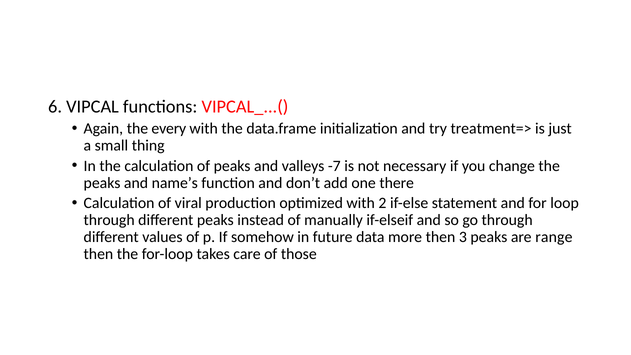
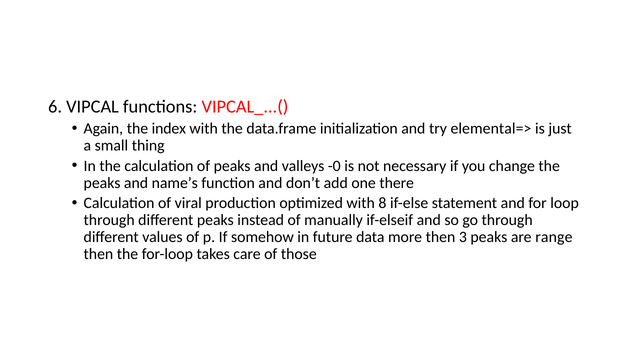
every: every -> index (169, 128)
treatment=>: treatment=> -> elemental=> (491, 128)
-7: -7 -> -0 (334, 166)
2: 2 -> 8 (382, 203)
